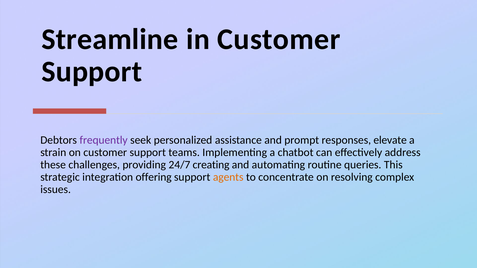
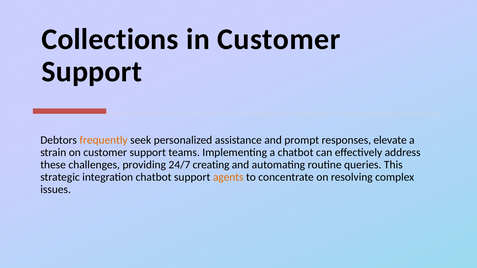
Streamline: Streamline -> Collections (110, 39)
frequently colour: purple -> orange (104, 140)
integration offering: offering -> chatbot (154, 177)
